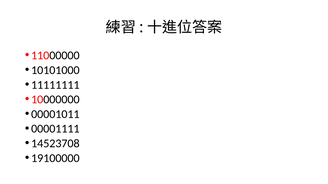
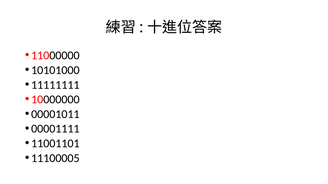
14523708: 14523708 -> 11001101 (55, 144)
19100000: 19100000 -> 11100005 (55, 159)
